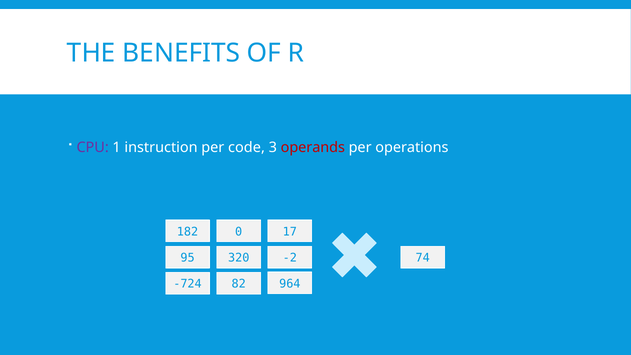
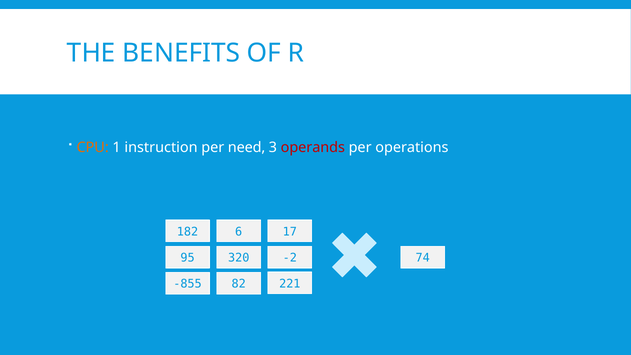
CPU colour: purple -> orange (93, 147)
code: code -> need (247, 147)
0: 0 -> 6 (239, 232)
-724: -724 -> -855 (187, 284)
964: 964 -> 221 (290, 284)
